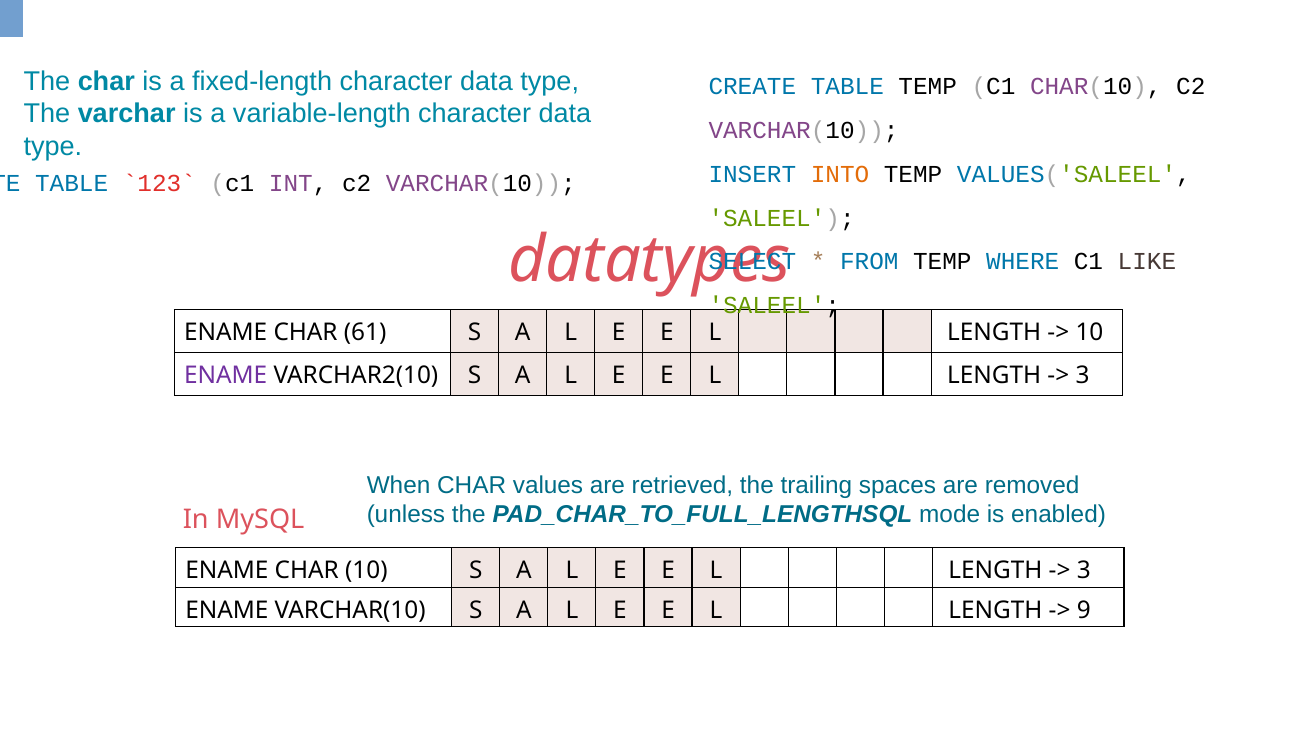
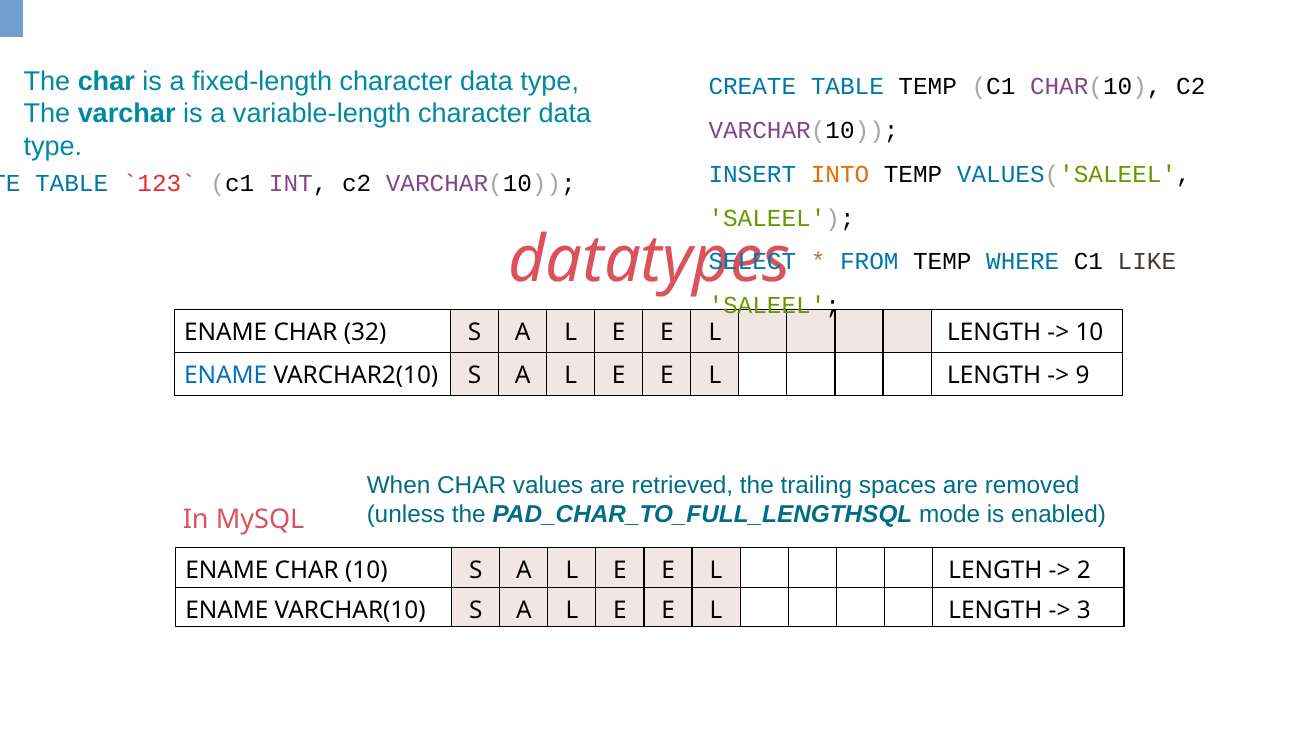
61: 61 -> 32 (365, 332)
ENAME colour: purple -> blue (226, 375)
3: 3 -> 9 (1082, 375)
3: 3 -> 2 (1084, 570)
9: 9 -> 3 (1084, 610)
